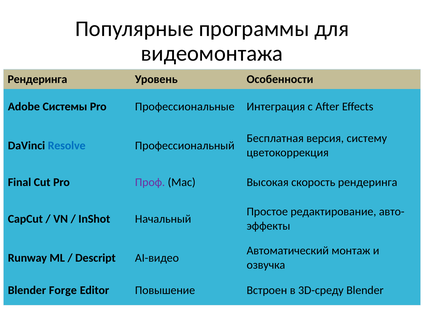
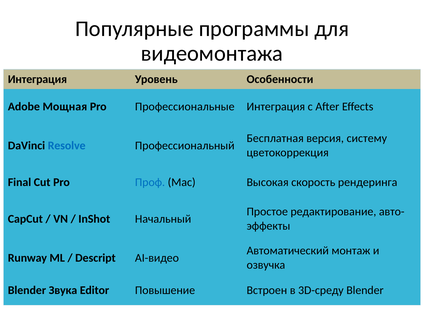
Рендеринга: Рендеринга -> Интеграция (37, 79)
Системы: Системы -> Мощная (65, 106)
Проф colour: purple -> blue (150, 182)
Forge: Forge -> Звука (63, 290)
